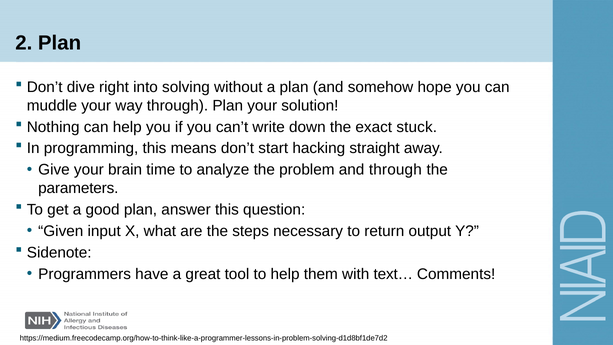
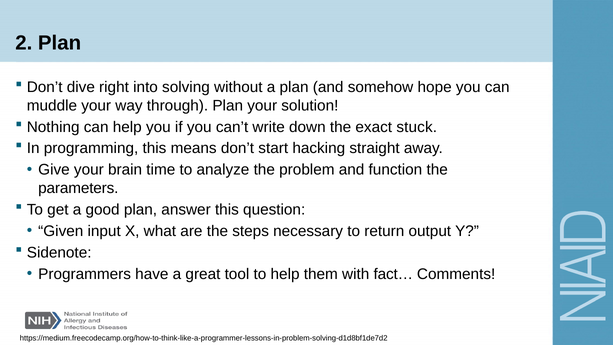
and through: through -> function (395, 170)
text…: text… -> fact… (393, 274)
